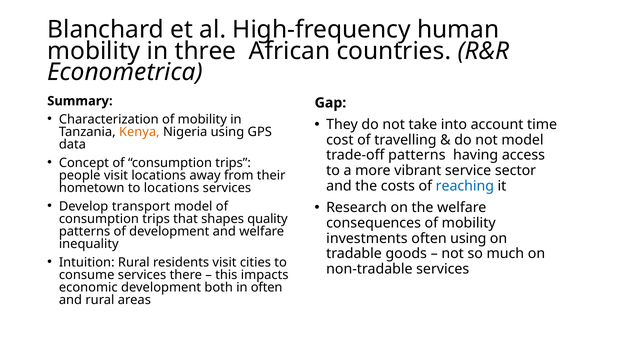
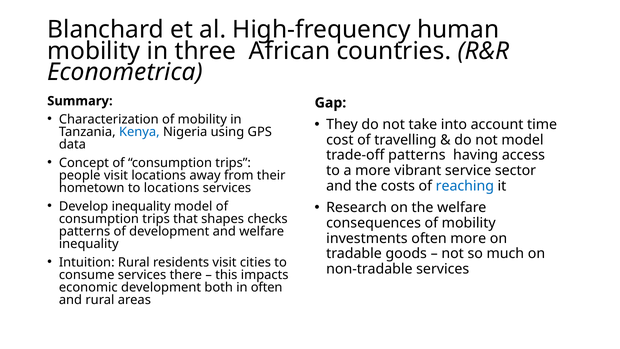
Kenya colour: orange -> blue (139, 132)
Develop transport: transport -> inequality (141, 206)
quality: quality -> checks (268, 219)
often using: using -> more (468, 238)
